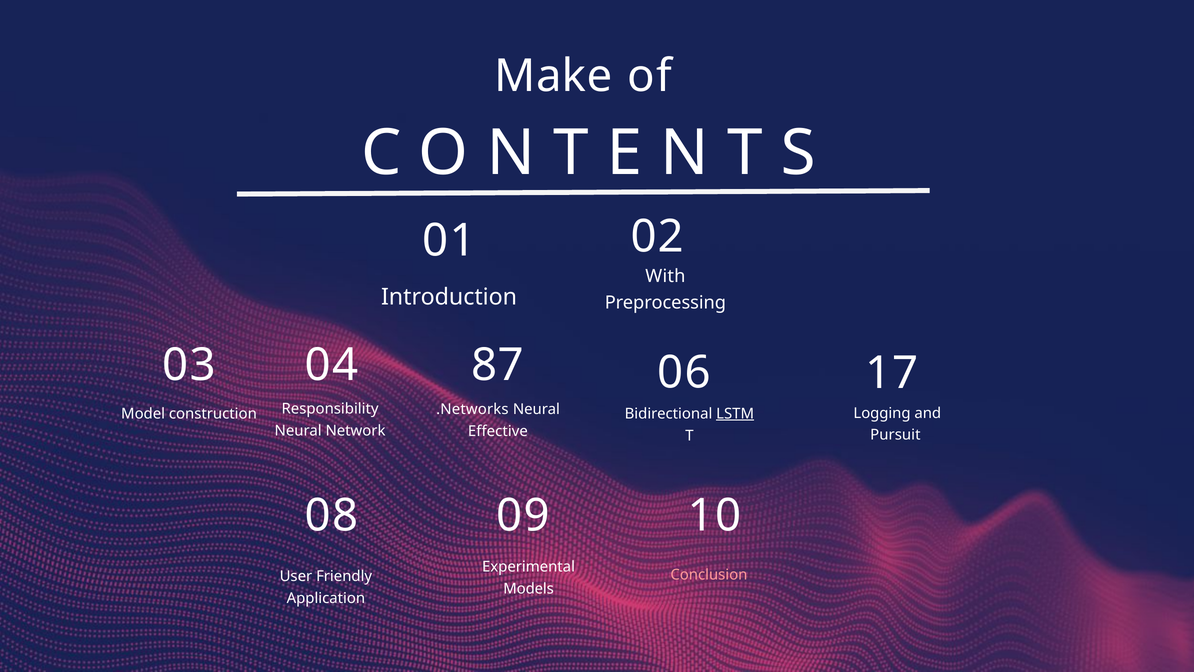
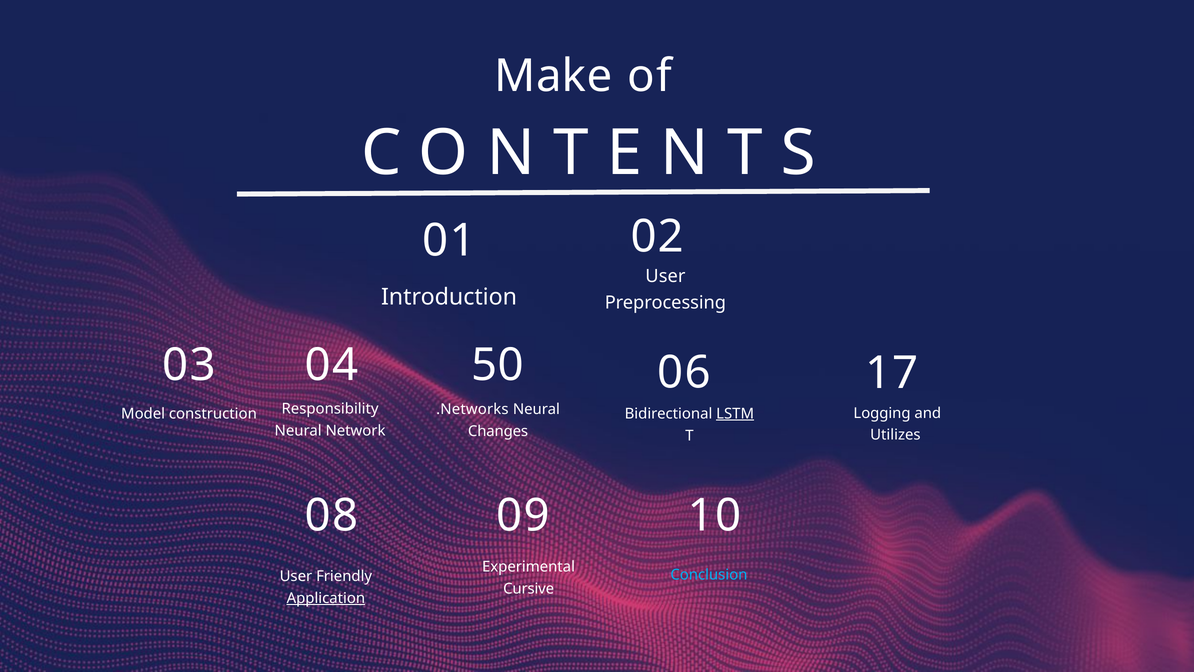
With: With -> User (665, 276)
87: 87 -> 50 (498, 365)
Effective: Effective -> Changes (498, 431)
Pursuit: Pursuit -> Utilizes (895, 435)
Conclusion colour: pink -> light blue (709, 574)
Models: Models -> Cursive (529, 588)
Application underline: none -> present (326, 598)
